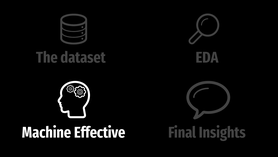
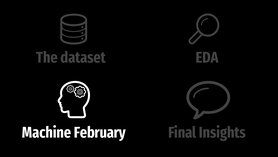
Effective: Effective -> February (100, 132)
